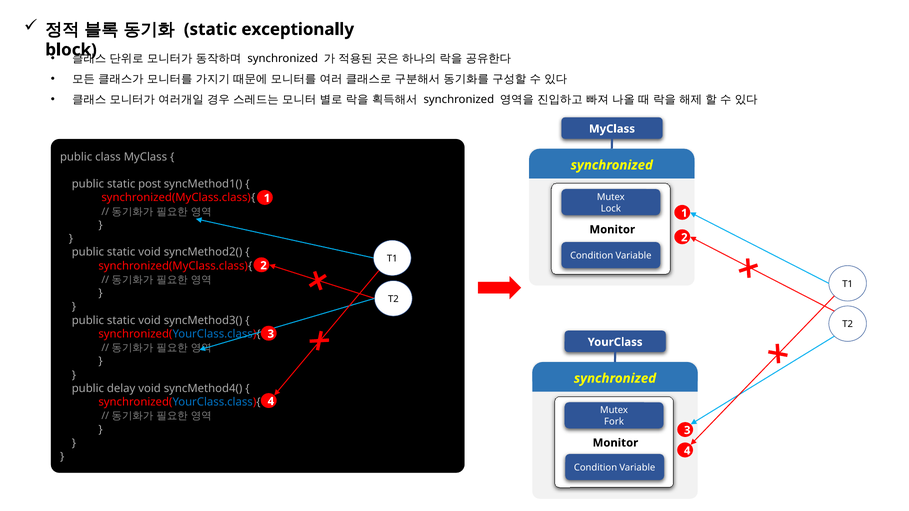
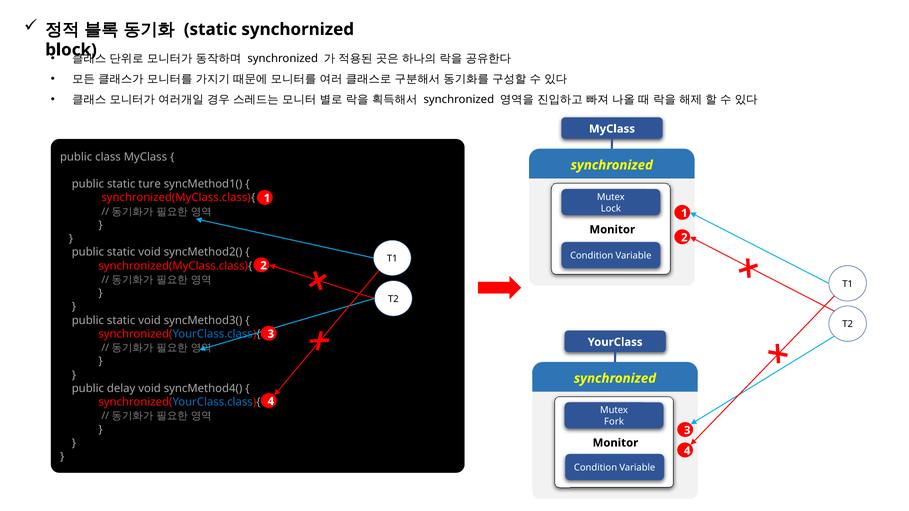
exceptionally: exceptionally -> synchornized (298, 29)
post: post -> ture (150, 184)
